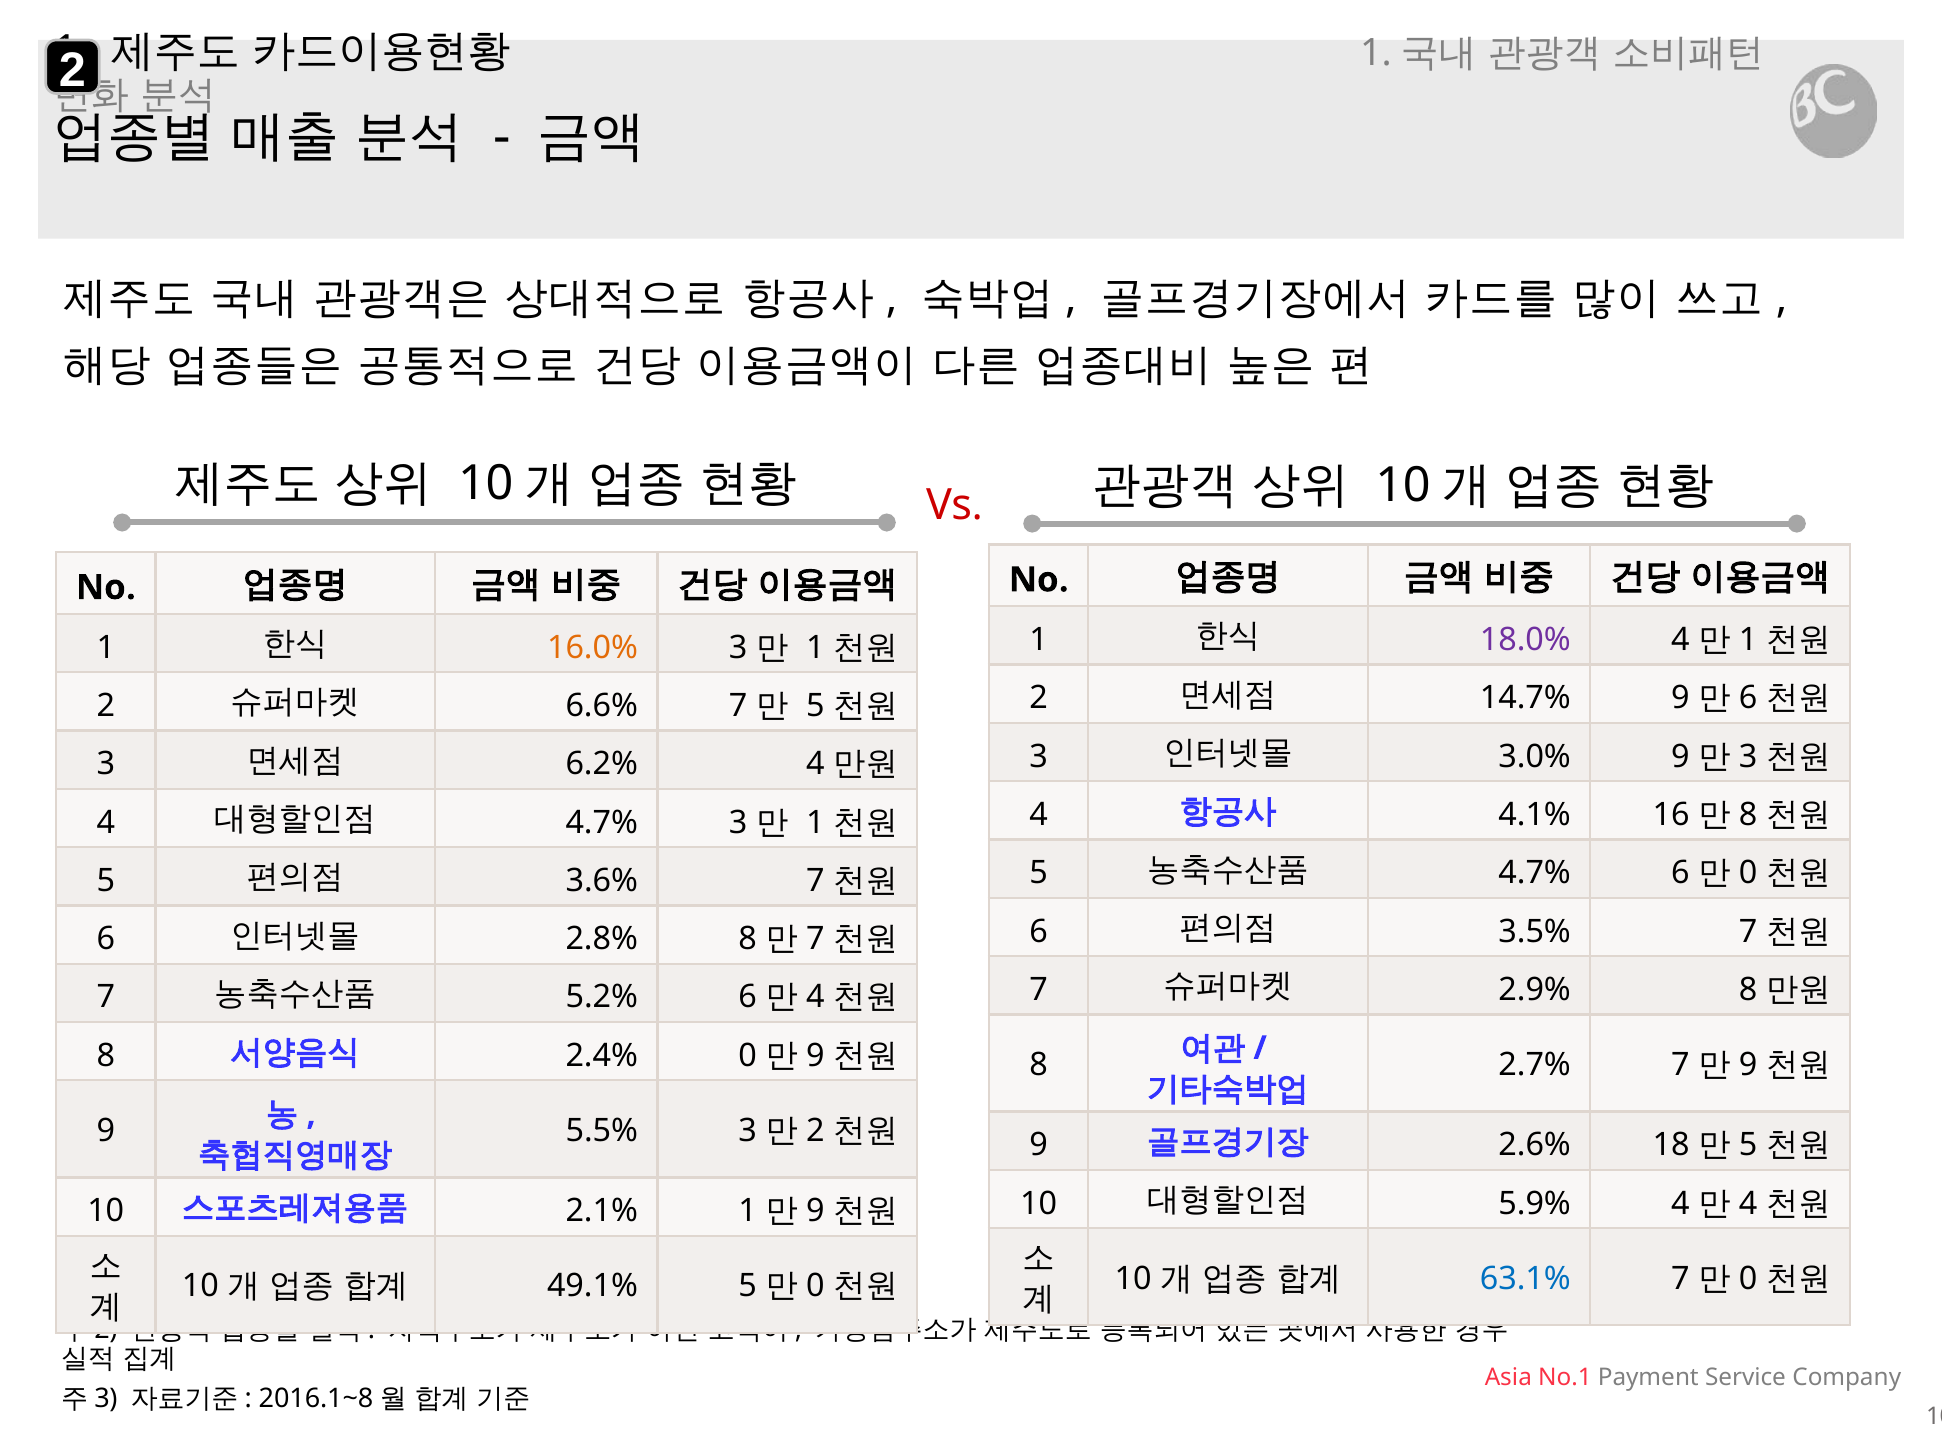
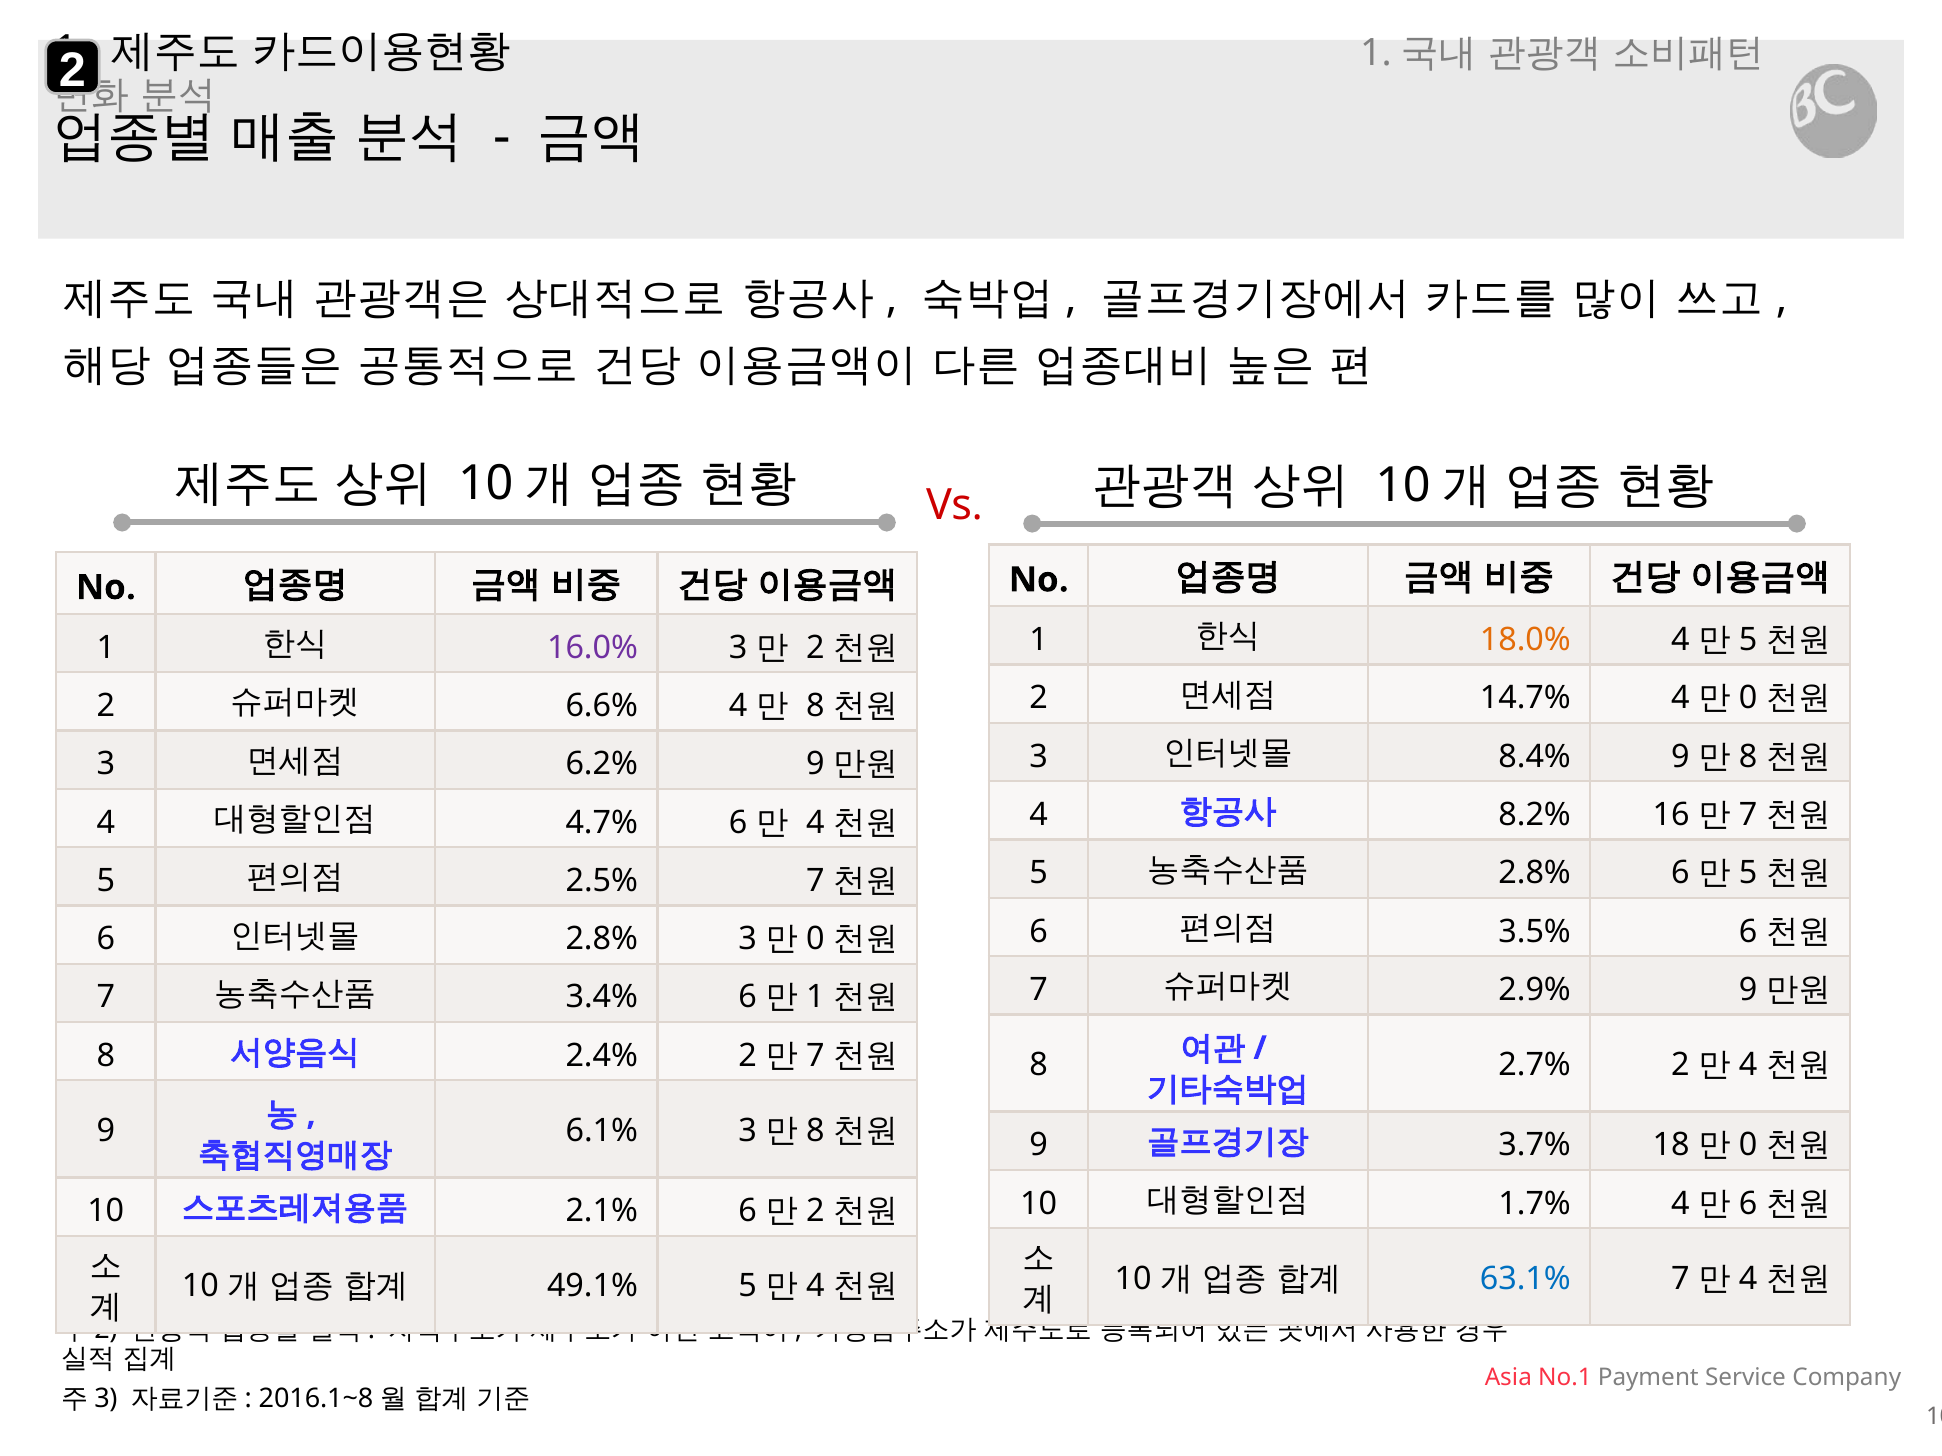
18.0% colour: purple -> orange (1525, 640)
1: 1 -> 5 (1748, 640)
16.0% colour: orange -> purple (592, 648)
1: 1 -> 2 (815, 648)
14.7% 9: 9 -> 4 (1680, 698)
6: 6 -> 0 (1748, 698)
6.6% 7: 7 -> 4 (738, 706)
5: 5 -> 8 (815, 706)
3.0%: 3.0% -> 8.4% (1535, 757)
3: 3 -> 8 (1748, 757)
6.2% 4: 4 -> 9 (815, 764)
4.1%: 4.1% -> 8.2% (1535, 815)
8: 8 -> 7 (1748, 815)
4.7% 3: 3 -> 6 (738, 823)
1: 1 -> 4 (815, 823)
4.7%: 4.7% -> 2.8% (1535, 873)
0: 0 -> 5 (1748, 873)
3.6%: 3.6% -> 2.5% (602, 881)
3.5% 7: 7 -> 6 (1748, 932)
2.8% 8: 8 -> 3 (748, 939)
7: 7 -> 0 (815, 939)
2.9% 8: 8 -> 9 (1748, 990)
5.2%: 5.2% -> 3.4% (602, 998)
4: 4 -> 1 (815, 998)
2.4% 0: 0 -> 2 (748, 1056)
9: 9 -> 7 (815, 1056)
2.7% 7: 7 -> 2 (1680, 1065)
9: 9 -> 4 (1748, 1065)
5.5%: 5.5% -> 6.1% (602, 1131)
2: 2 -> 8 (815, 1131)
2.6%: 2.6% -> 3.7% (1535, 1146)
5: 5 -> 0 (1748, 1146)
5.9%: 5.9% -> 1.7% (1535, 1204)
4: 4 -> 6 (1748, 1204)
2.1% 1: 1 -> 6 (748, 1211)
9: 9 -> 2 (815, 1211)
0: 0 -> 4 (1748, 1279)
0: 0 -> 4 (815, 1287)
